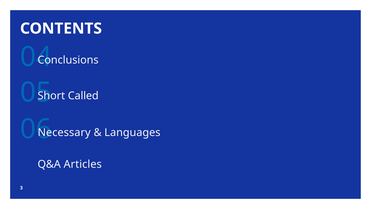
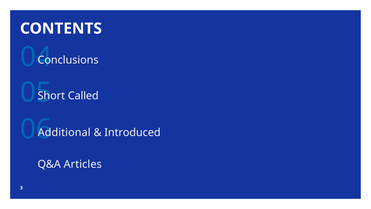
Necessary: Necessary -> Additional (64, 132)
Languages: Languages -> Introduced (132, 132)
